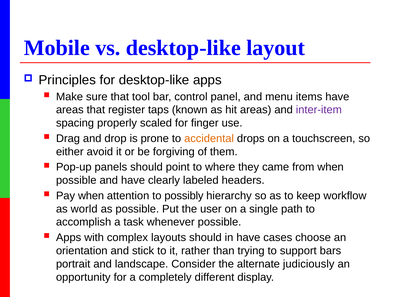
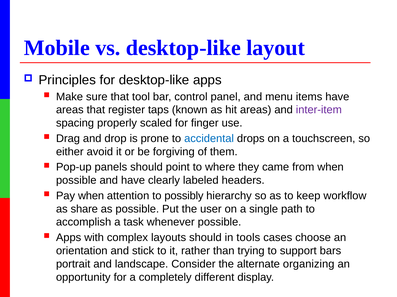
accidental colour: orange -> blue (209, 139)
world: world -> share (84, 209)
in have: have -> tools (248, 238)
judiciously: judiciously -> organizing (309, 265)
